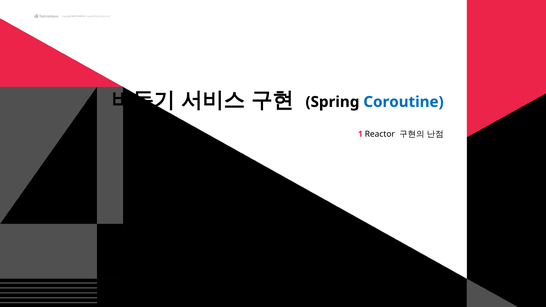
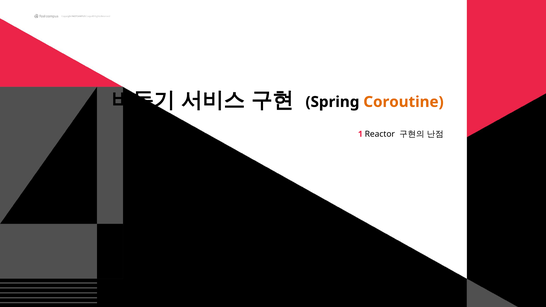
Coroutine colour: blue -> orange (403, 102)
